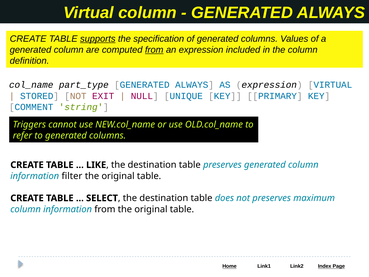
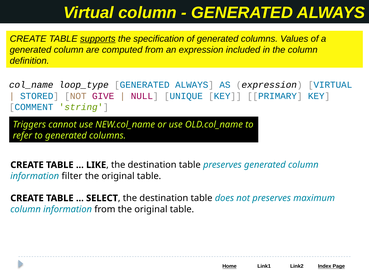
from underline: present -> none (154, 50)
part_type: part_type -> loop_type (84, 85)
EXIT: EXIT -> GIVE (103, 96)
